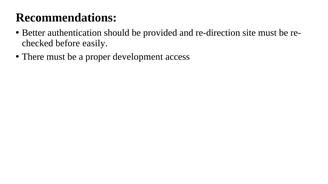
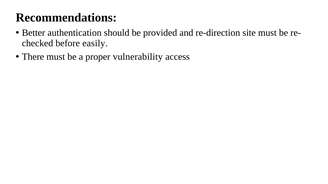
development: development -> vulnerability (138, 57)
